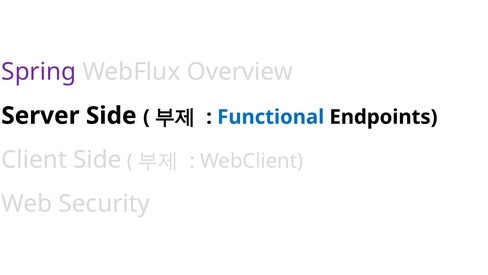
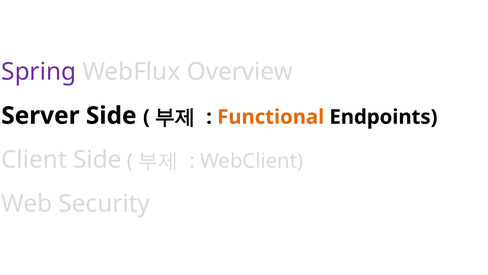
Functional colour: blue -> orange (271, 117)
